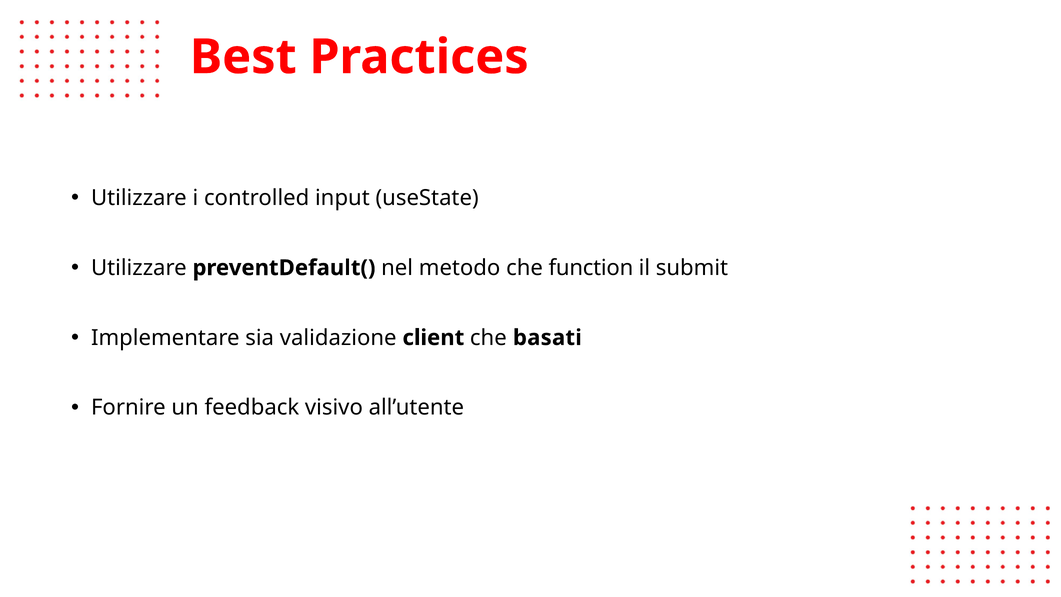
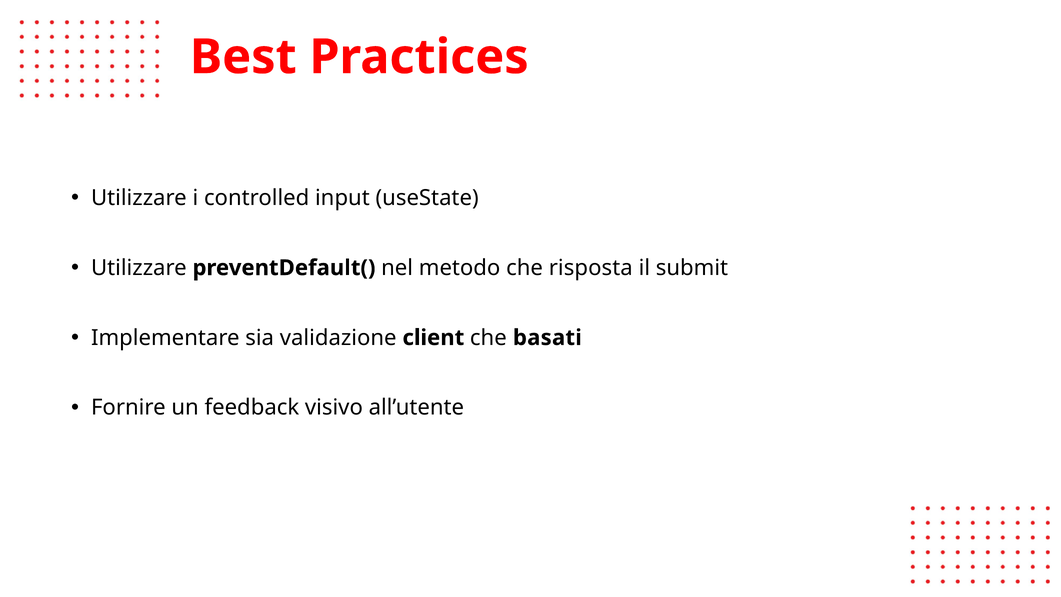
function: function -> risposta (591, 268)
